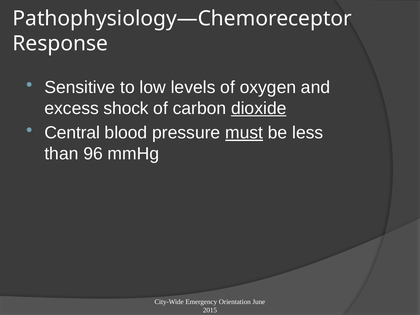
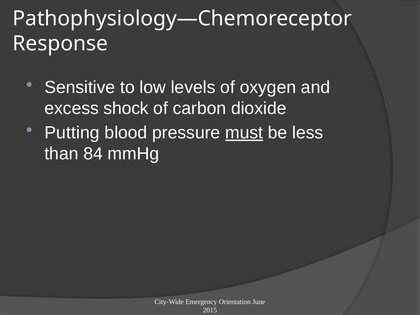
dioxide underline: present -> none (259, 108)
Central: Central -> Putting (72, 133)
96: 96 -> 84 (93, 154)
